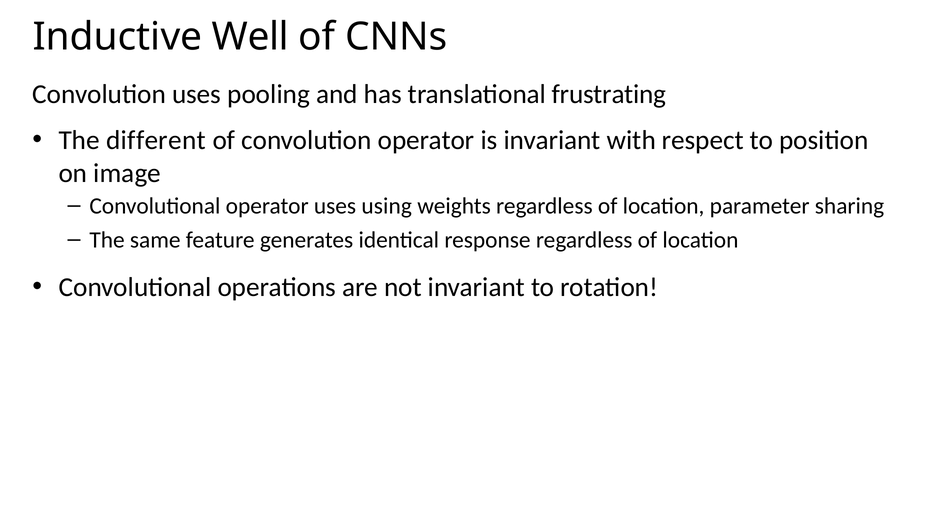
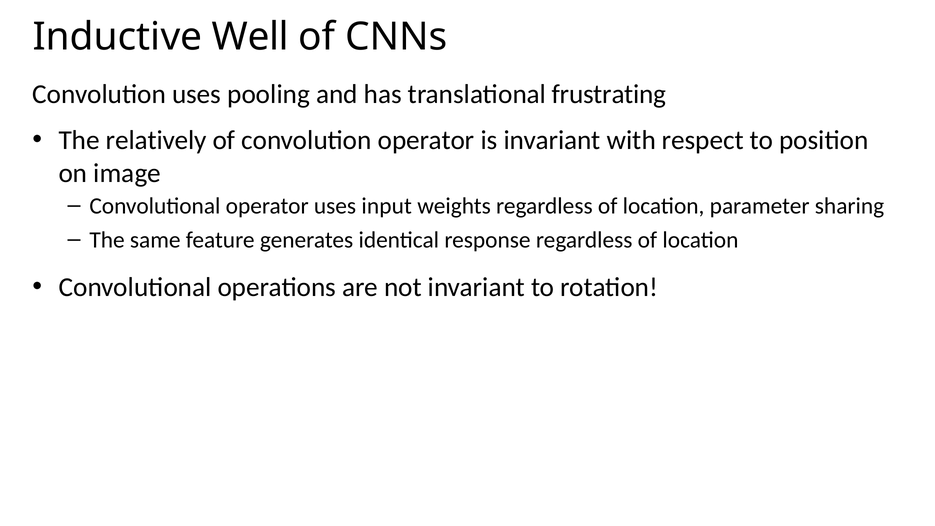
different: different -> relatively (156, 140)
using: using -> input (387, 206)
